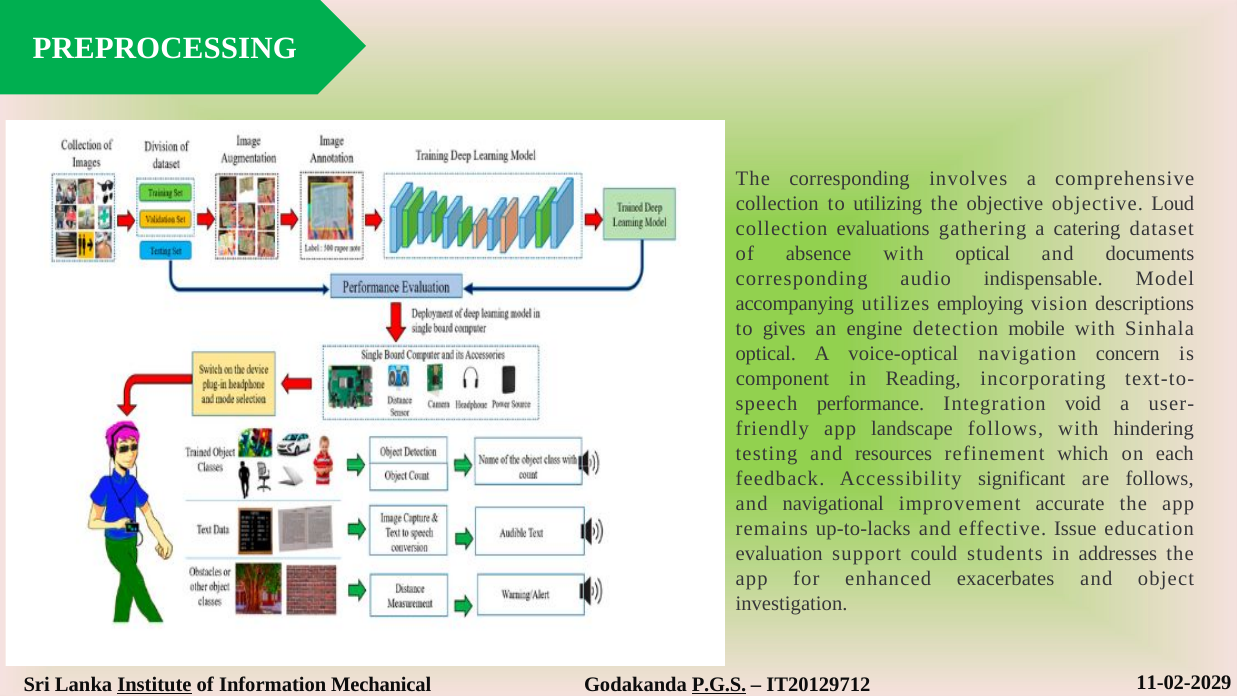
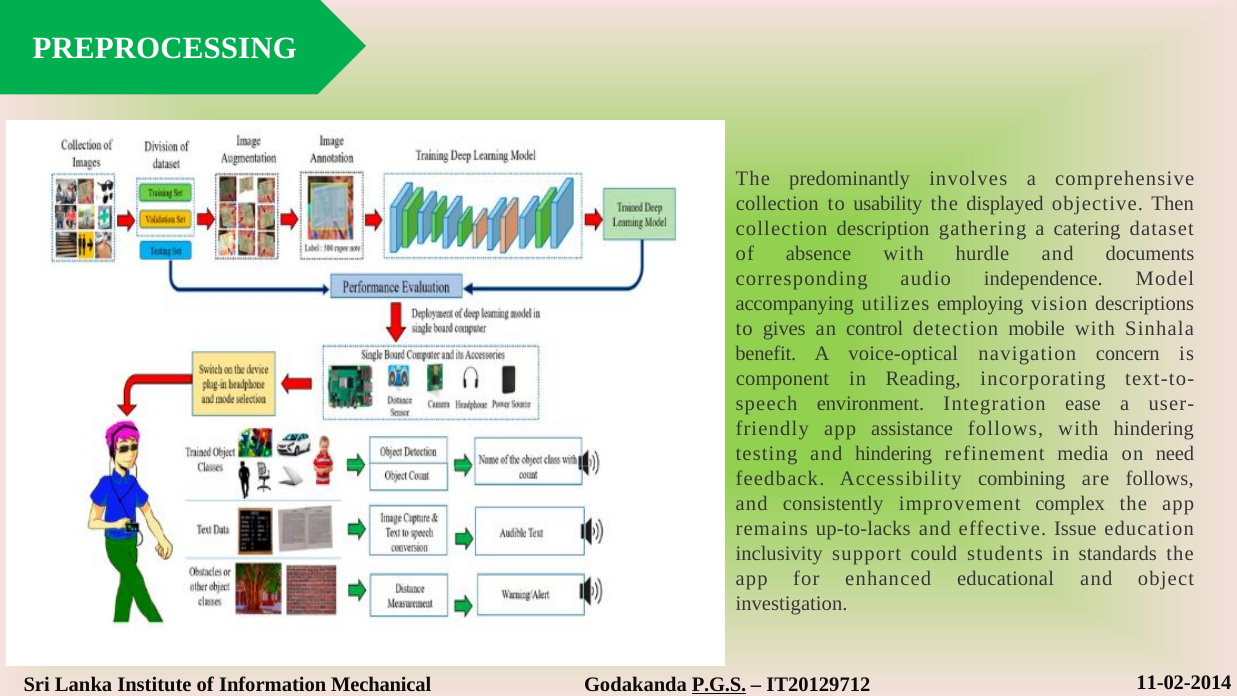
The corresponding: corresponding -> predominantly (850, 179)
utilizing: utilizing -> usability (888, 204)
the objective: objective -> displayed (1005, 204)
Loud: Loud -> Then (1173, 204)
evaluations: evaluations -> description (883, 229)
with optical: optical -> hurdle (982, 254)
indispensable: indispensable -> independence (1043, 279)
engine: engine -> control (875, 329)
optical: optical -> benefit (766, 354)
performance: performance -> environment (871, 404)
void: void -> ease (1083, 404)
landscape: landscape -> assistance (912, 429)
and resources: resources -> hindering (894, 454)
which: which -> media (1083, 454)
each: each -> need (1175, 454)
significant: significant -> combining (1022, 479)
navigational: navigational -> consistently (833, 504)
accurate: accurate -> complex (1070, 504)
evaluation: evaluation -> inclusivity (779, 554)
addresses: addresses -> standards (1118, 554)
exacerbates: exacerbates -> educational (1006, 579)
Institute underline: present -> none (154, 685)
11-02-2029: 11-02-2029 -> 11-02-2014 (1184, 683)
